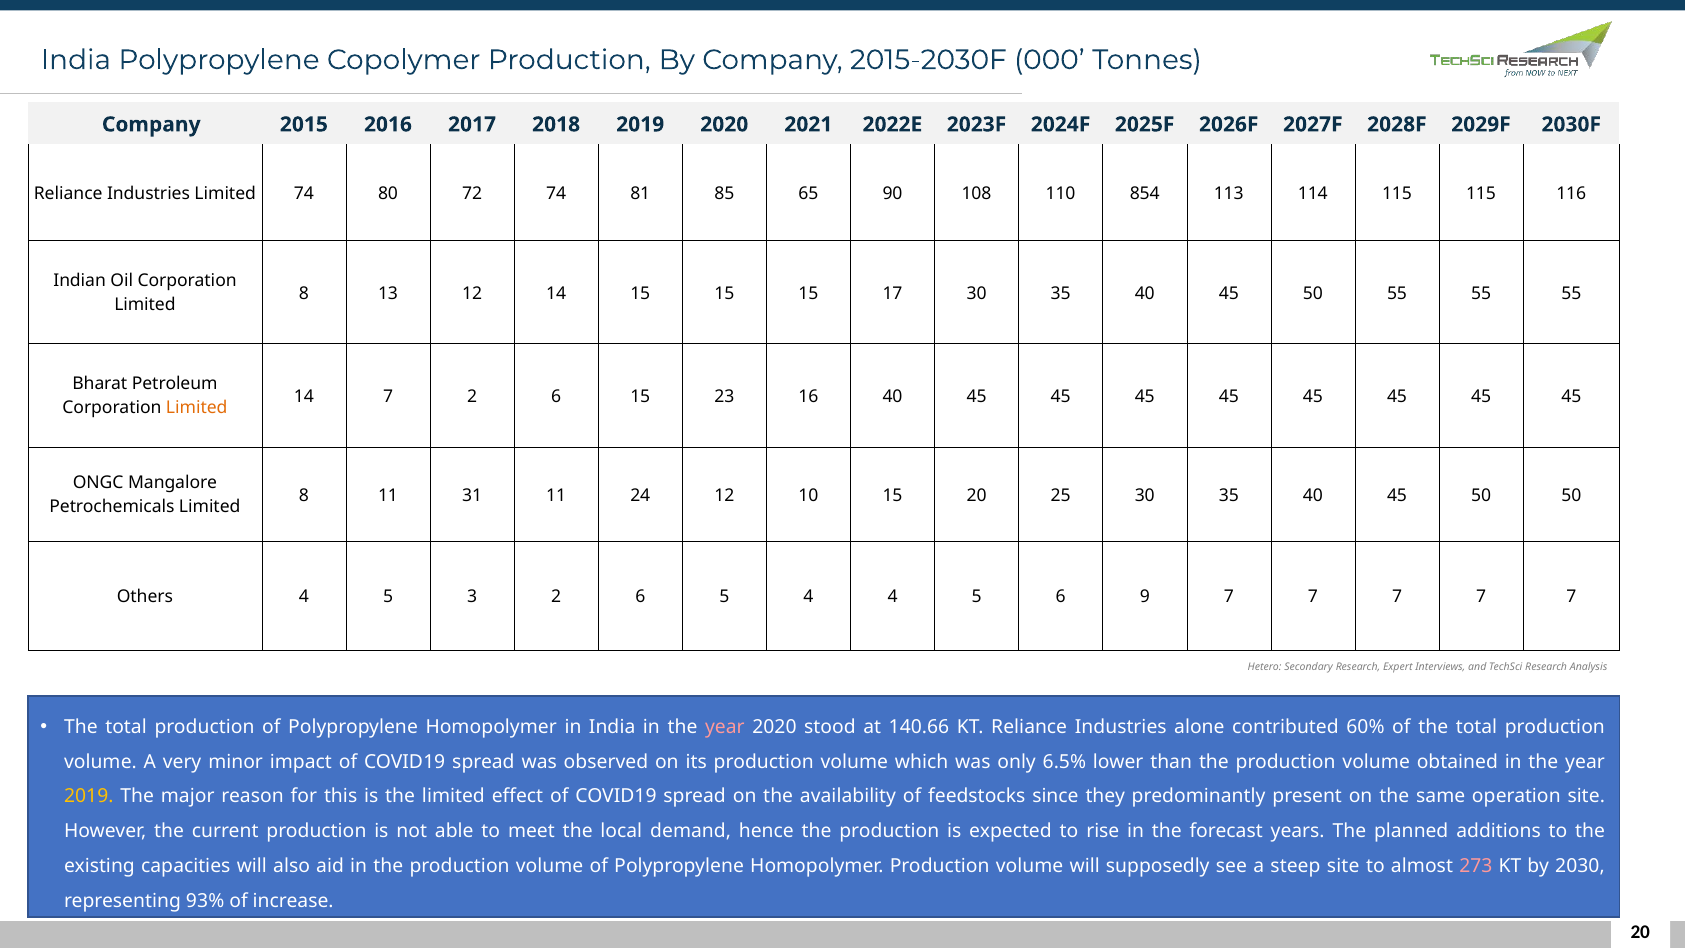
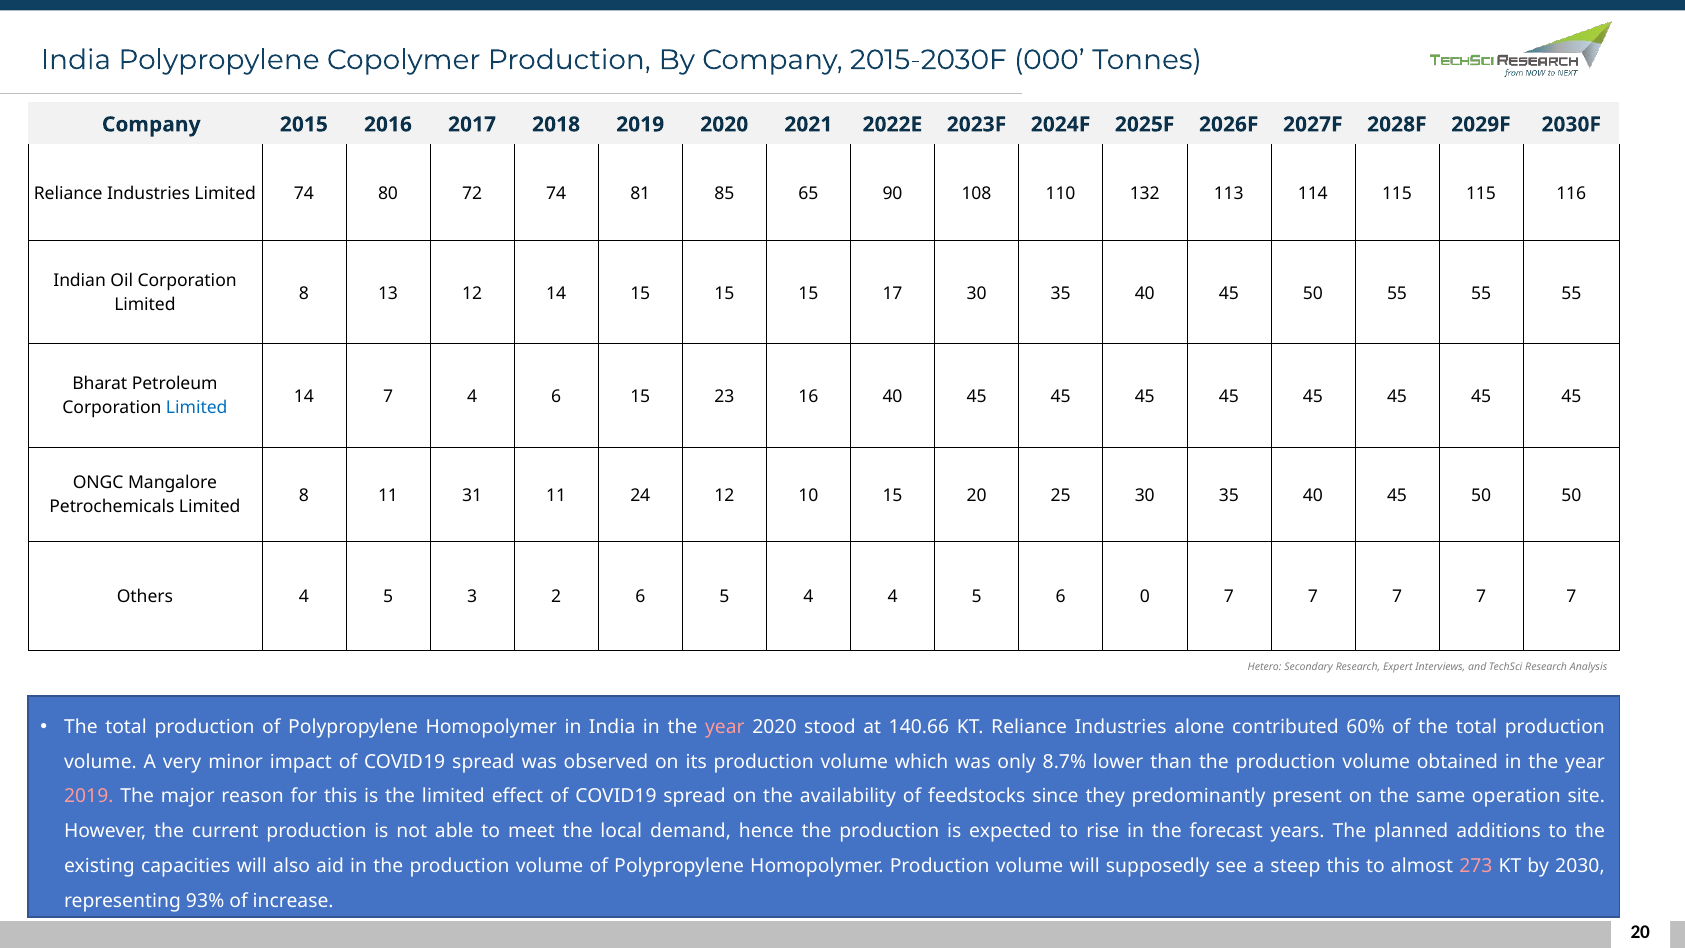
854: 854 -> 132 (1145, 194)
7 2: 2 -> 4 (472, 397)
Limited colour: orange -> blue (197, 408)
9: 9 -> 0 (1145, 597)
6.5%: 6.5% -> 8.7% (1064, 762)
2019 colour: yellow -> pink (89, 796)
steep site: site -> this (1343, 866)
